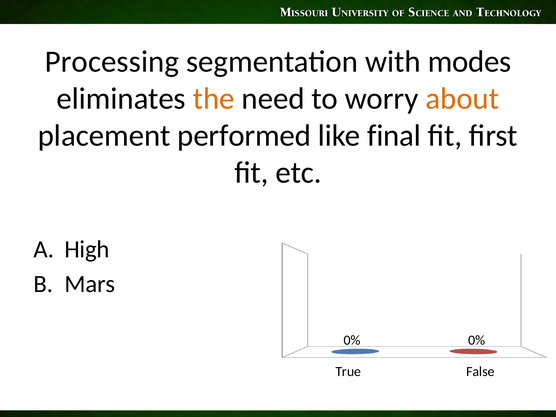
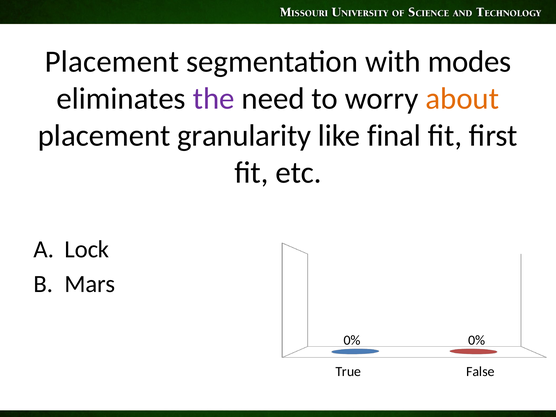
Processing: Processing -> Placement (112, 61)
the colour: orange -> purple (214, 99)
performed: performed -> granularity (244, 136)
High: High -> Lock (87, 249)
